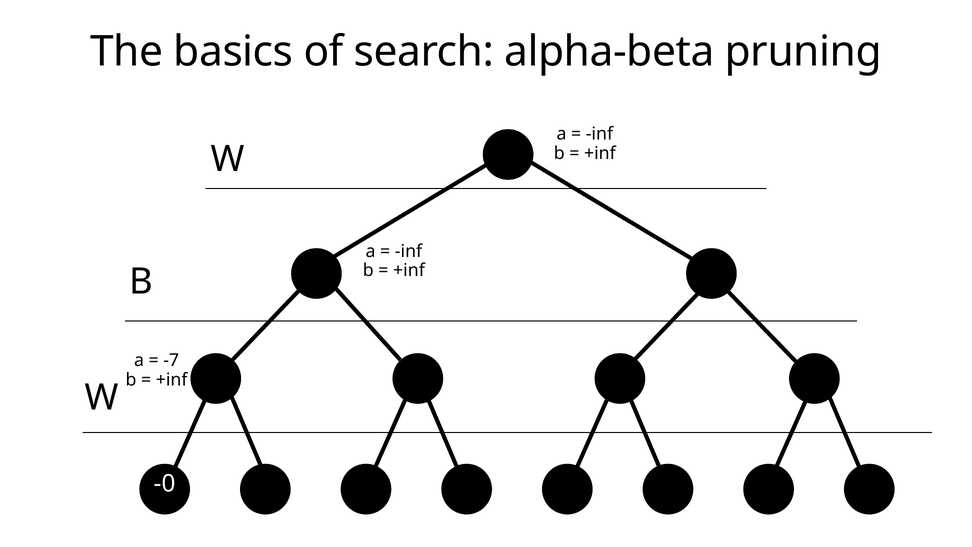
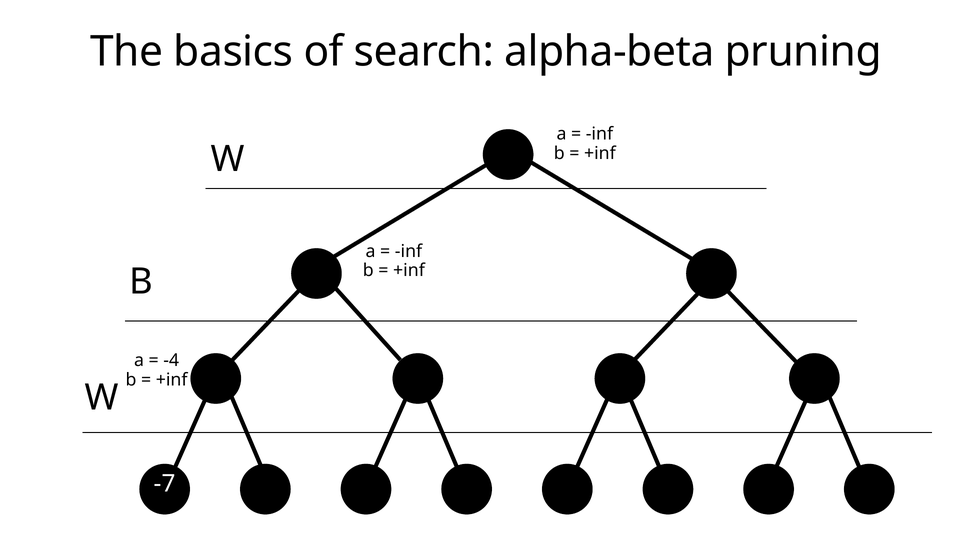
-7: -7 -> -4 (171, 360)
-0: -0 -> -7 (165, 484)
